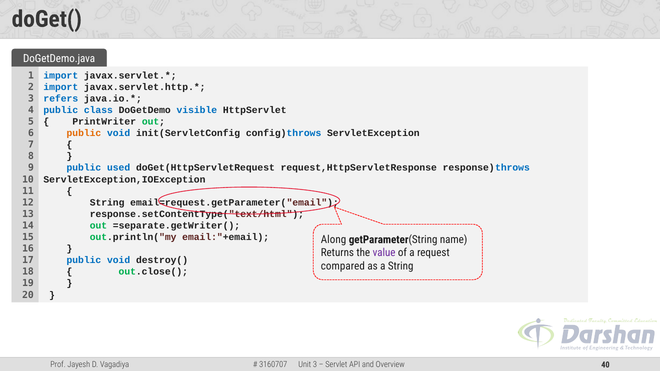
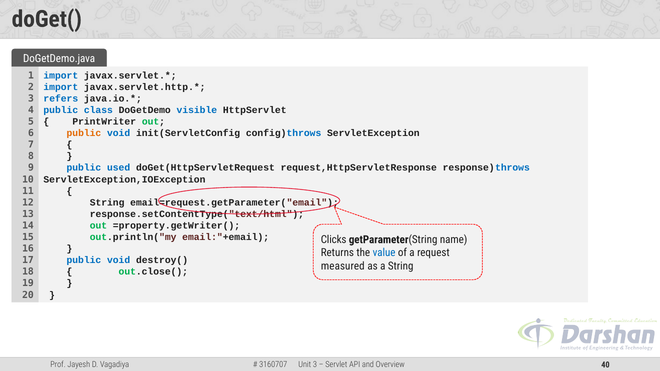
=separate.getWriter(: =separate.getWriter( -> =property.getWriter( (176, 226)
Along: Along -> Clicks (334, 240)
value colour: purple -> blue (384, 253)
compared: compared -> measured (343, 266)
